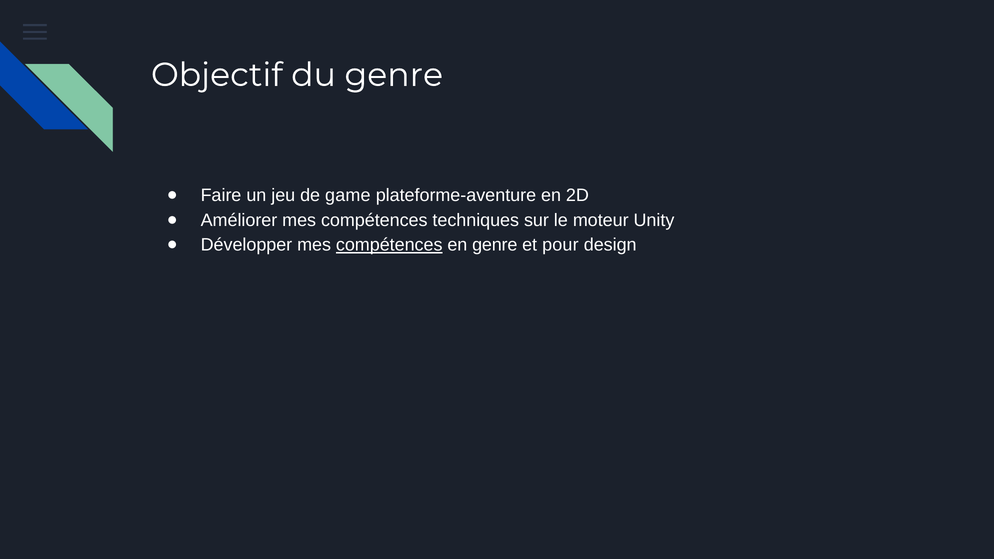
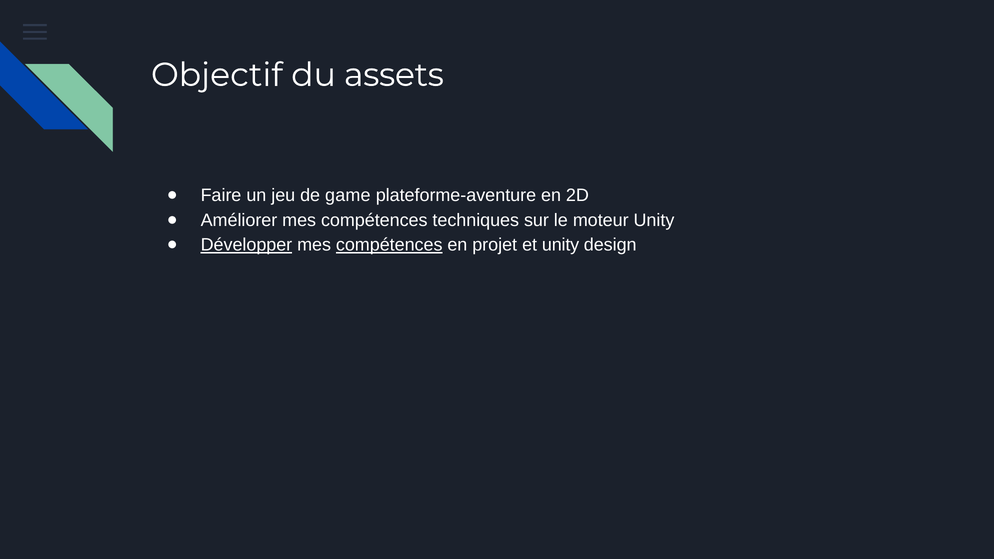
du genre: genre -> assets (394, 75)
Développer underline: none -> present (246, 245)
en genre: genre -> projet (495, 245)
et pour: pour -> unity (561, 245)
